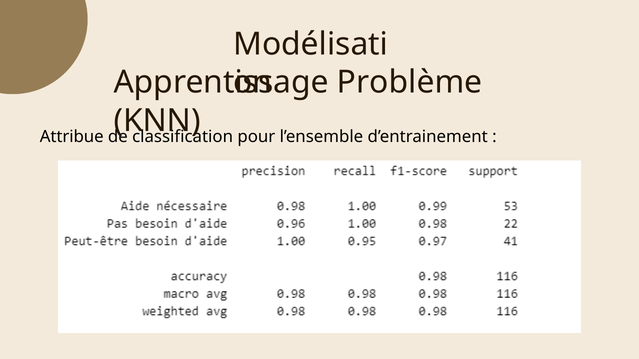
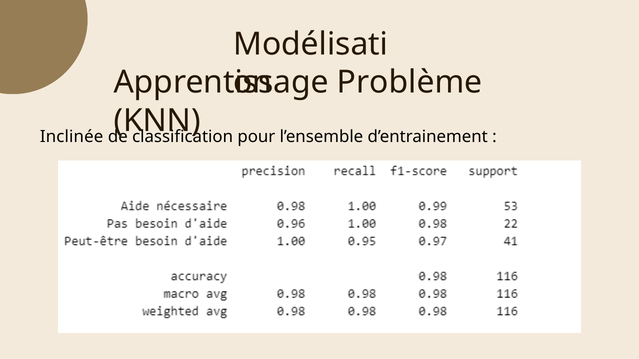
Attribue: Attribue -> Inclinée (72, 137)
